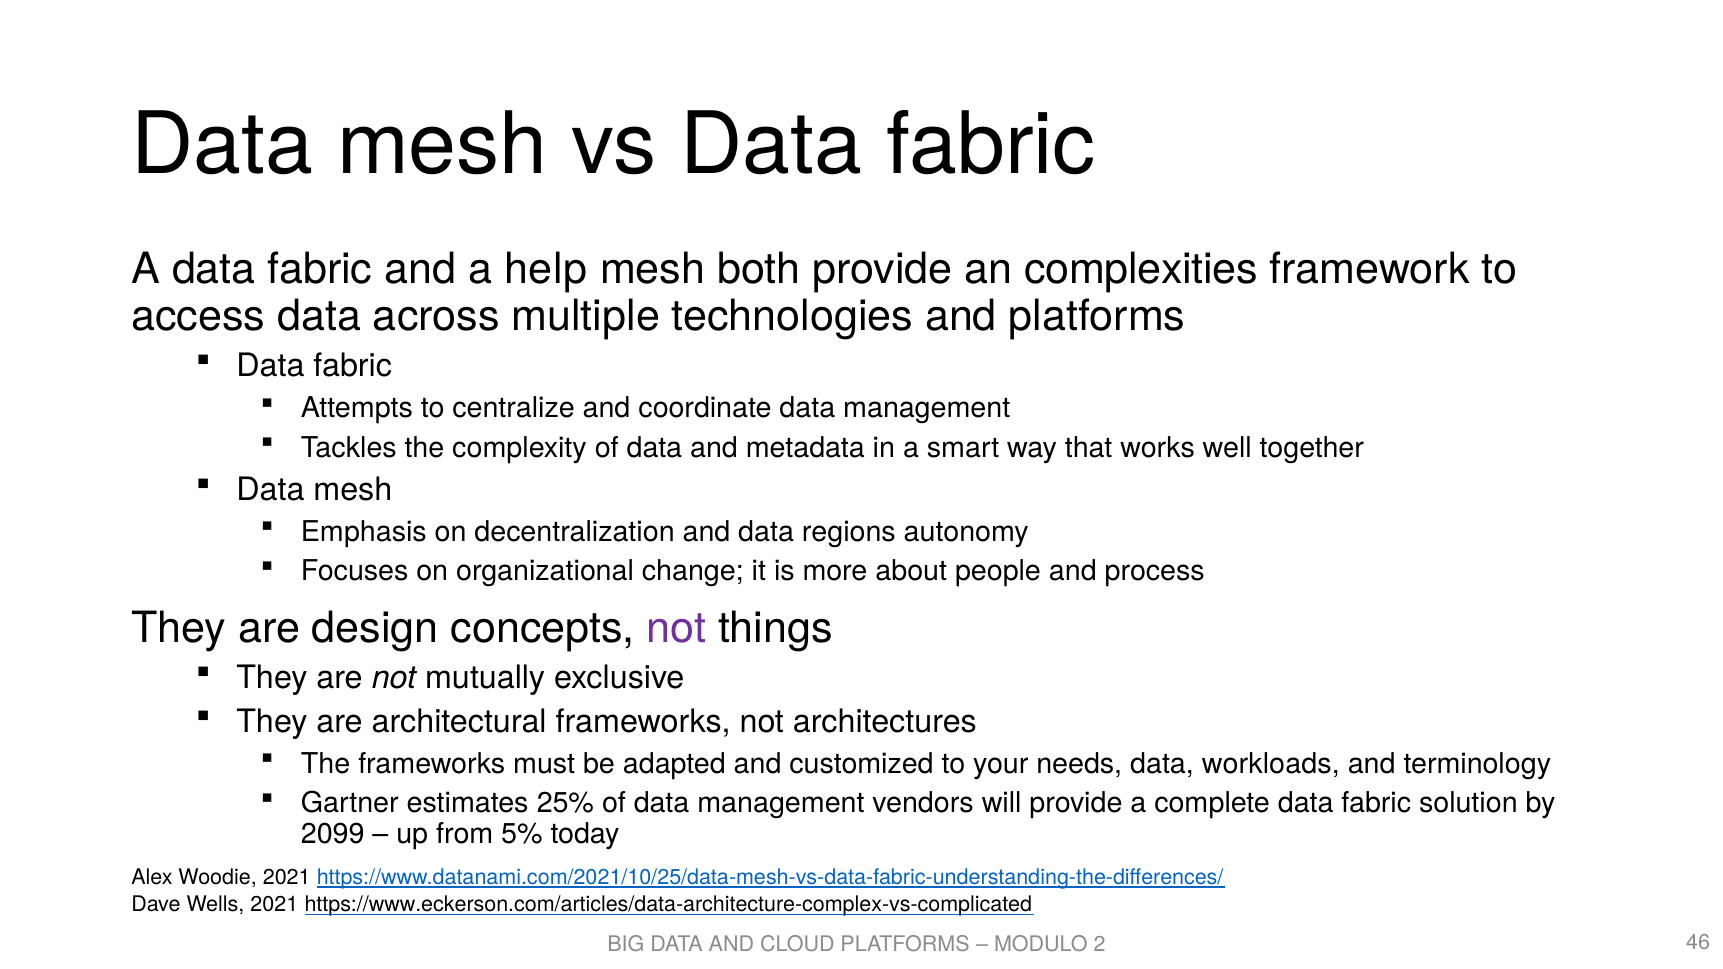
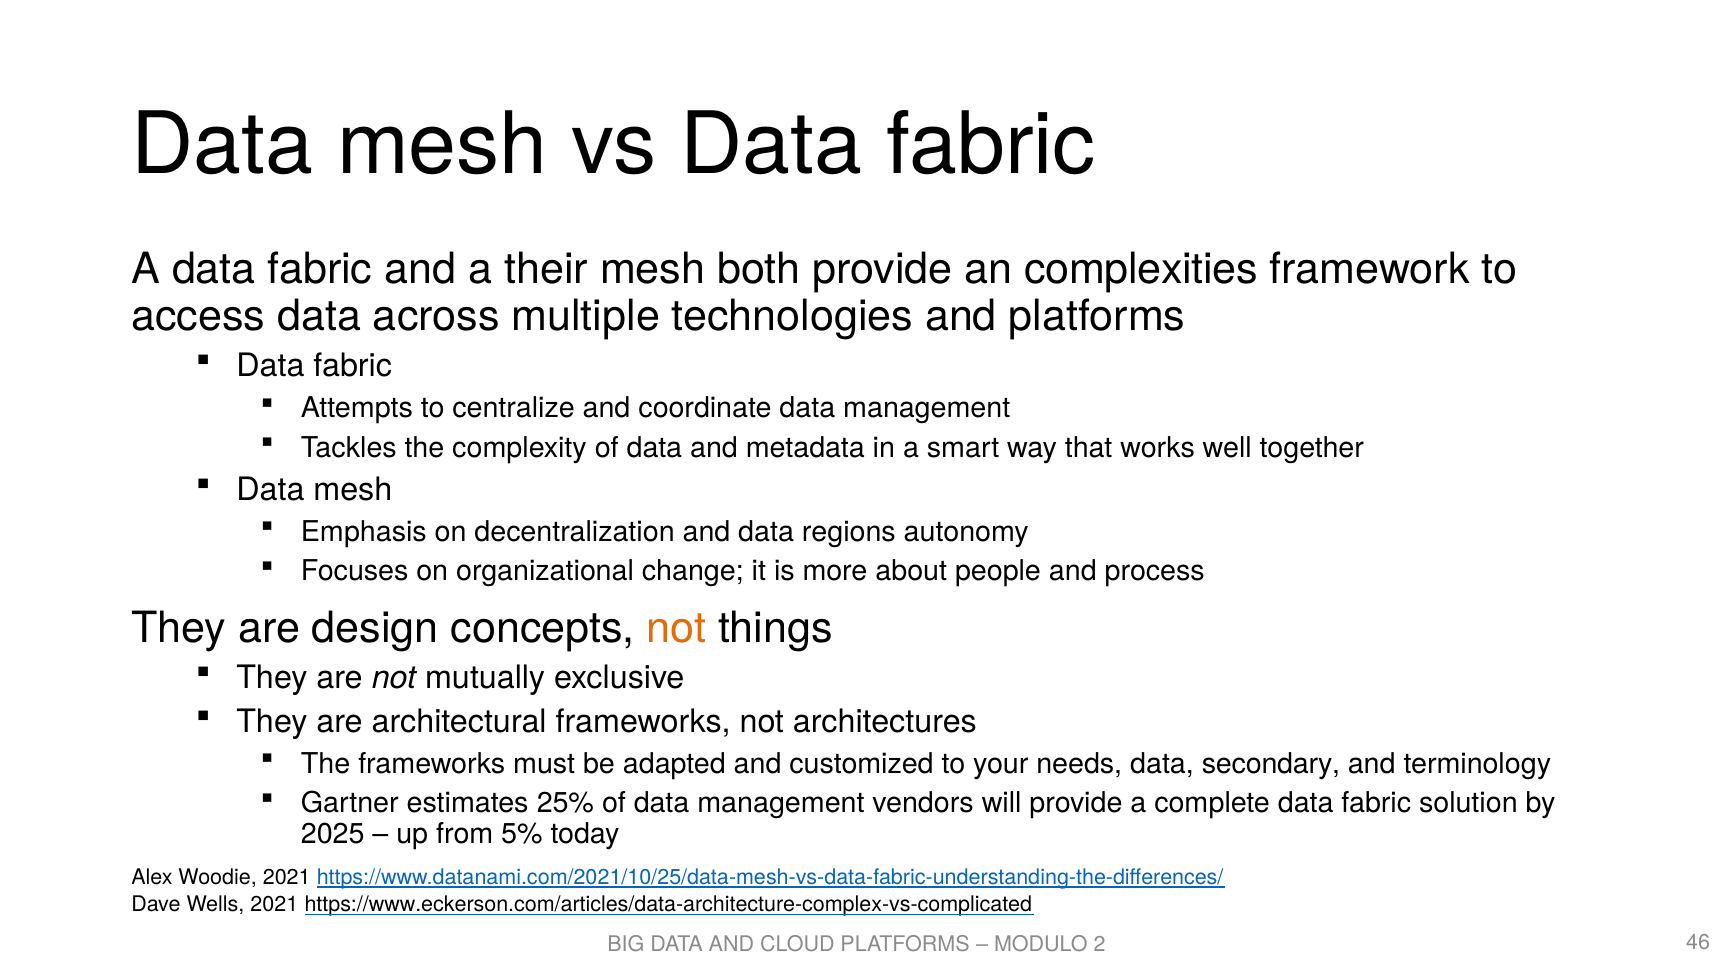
help: help -> their (546, 270)
not colour: purple -> orange (677, 628)
workloads: workloads -> secondary (1271, 764)
2099: 2099 -> 2025 (333, 835)
